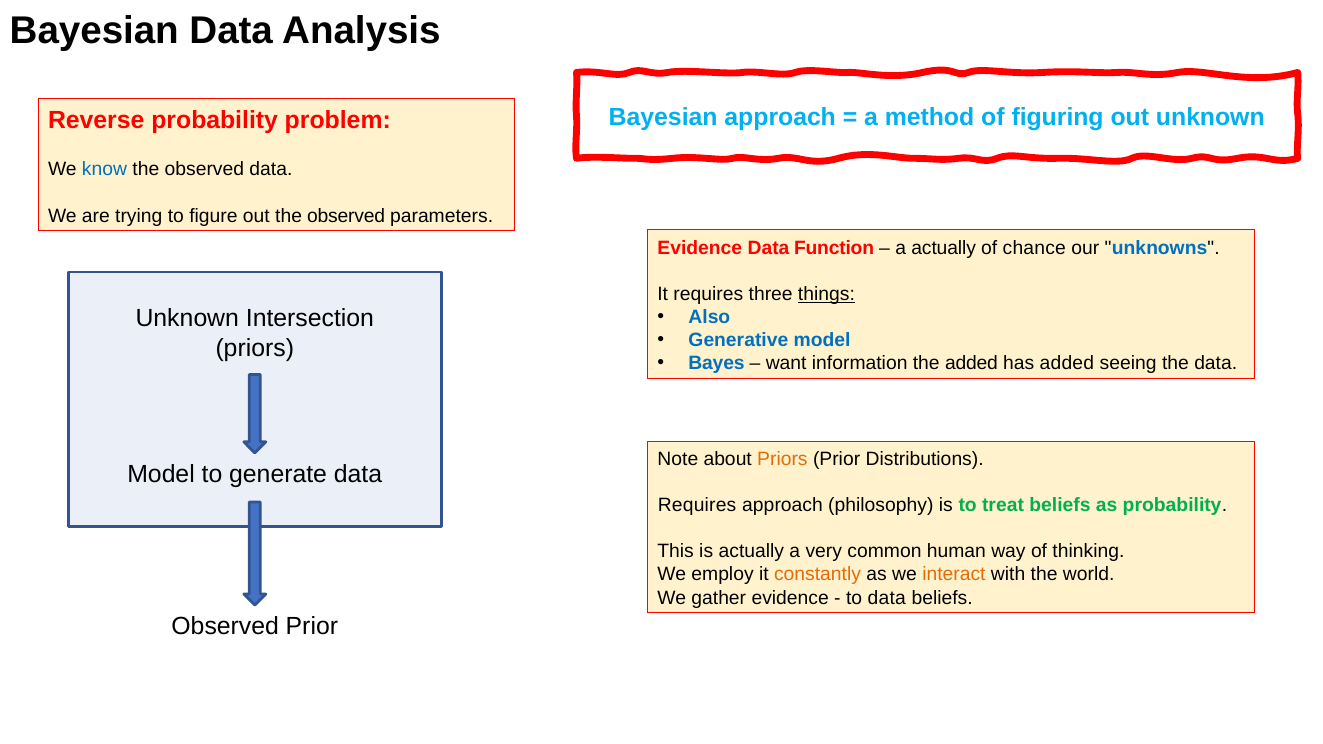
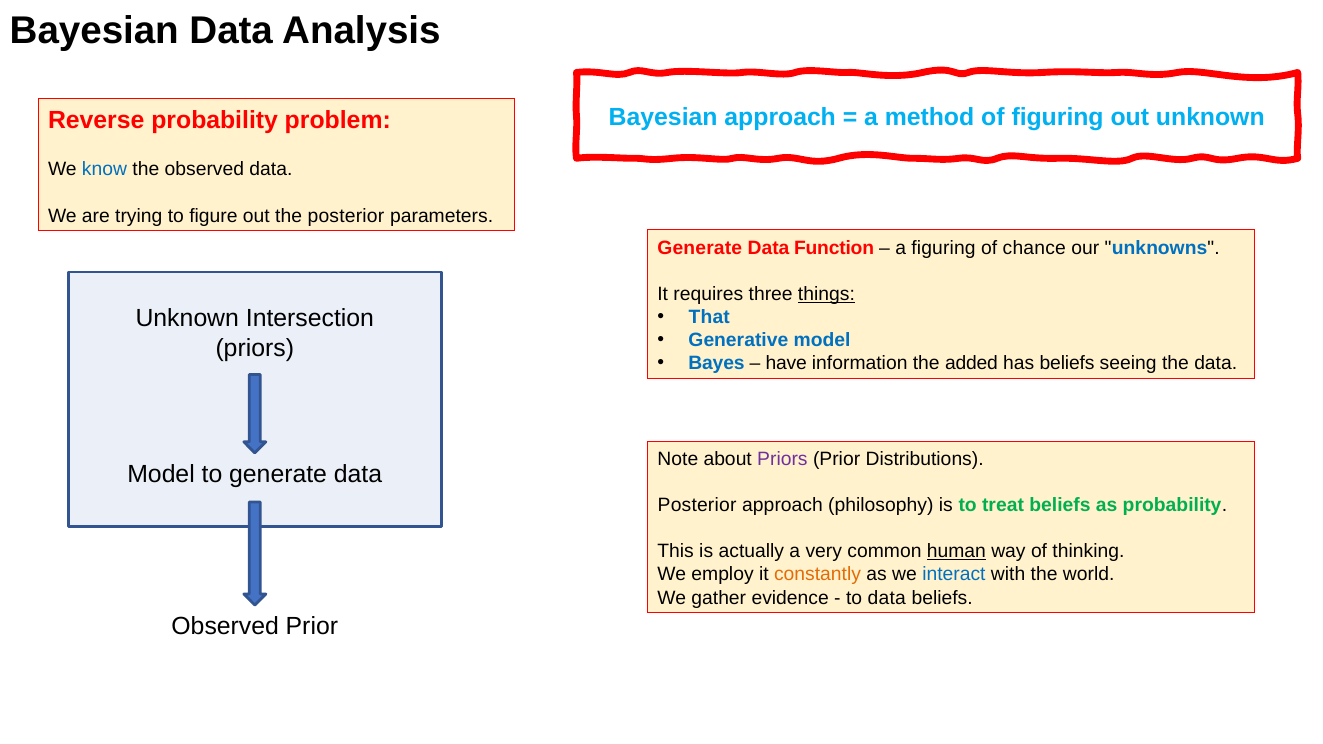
out the observed: observed -> posterior (346, 216)
Evidence: Evidence -> Generate (700, 248)
a actually: actually -> figuring (944, 248)
Also: Also -> That (709, 317)
want: want -> have (786, 364)
has added: added -> beliefs (1067, 364)
Priors colour: orange -> purple (782, 459)
Requires: Requires -> Posterior (697, 505)
human underline: none -> present (956, 552)
interact colour: orange -> blue (954, 575)
